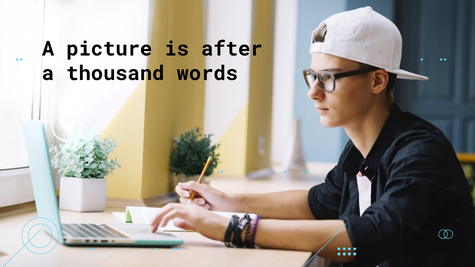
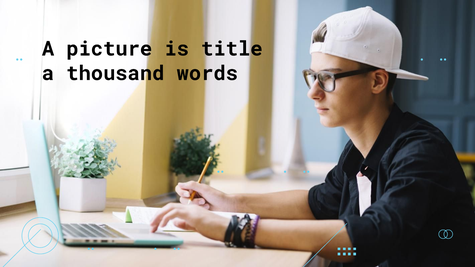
after: after -> title (232, 49)
